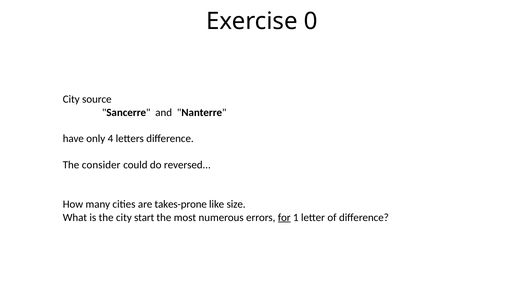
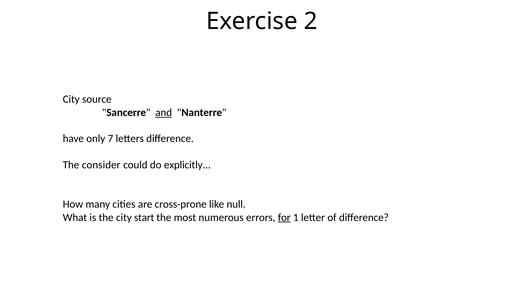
0: 0 -> 2 (311, 21)
and underline: none -> present (164, 112)
4: 4 -> 7 (111, 139)
reversed: reversed -> explicitly (187, 165)
takes-prone: takes-prone -> cross-prone (181, 204)
size: size -> null (236, 204)
